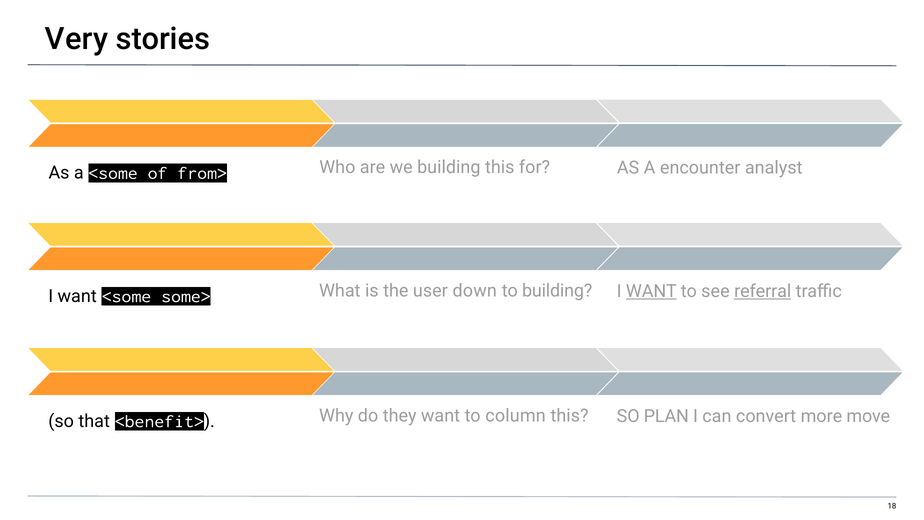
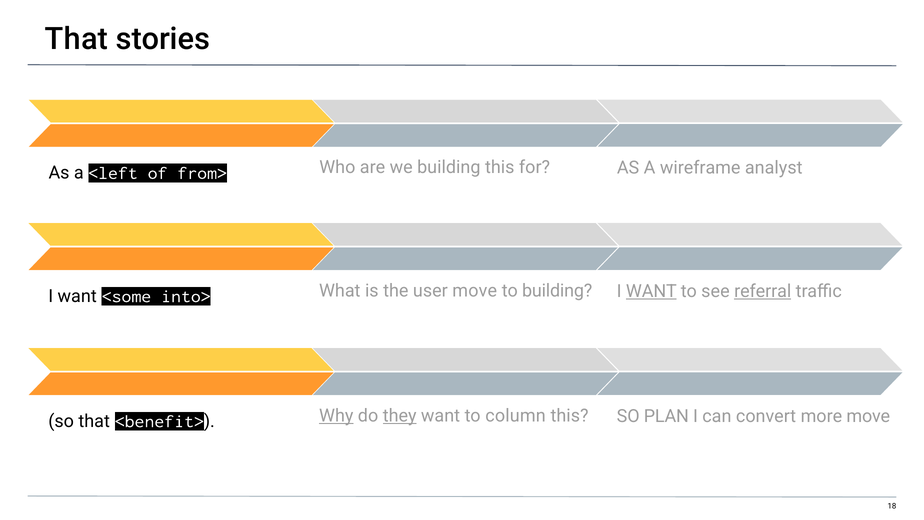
Very: Very -> That (77, 39)
a <some: <some -> <left (113, 173)
encounter: encounter -> wireframe (700, 168)
user down: down -> move (475, 291)
some>: some> -> into> (186, 296)
Why underline: none -> present (336, 416)
they underline: none -> present (400, 416)
